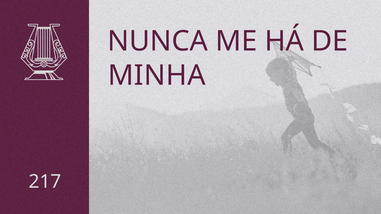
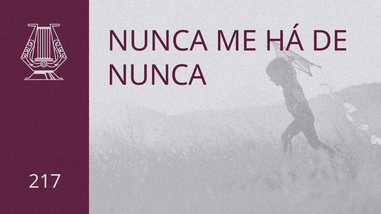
MINHA: MINHA -> NUNCA (157, 75)
